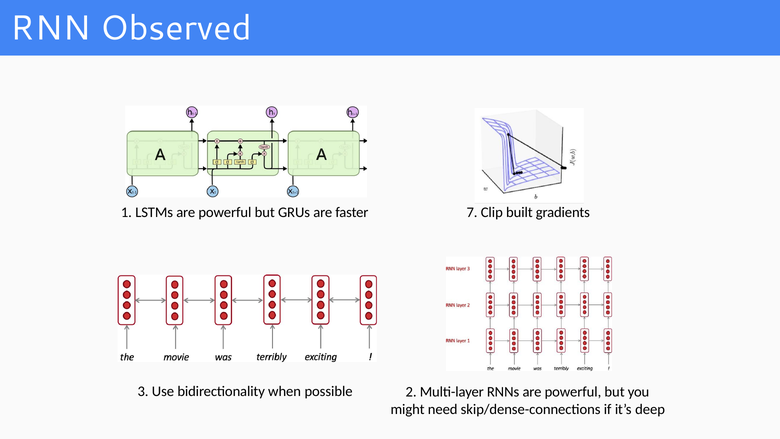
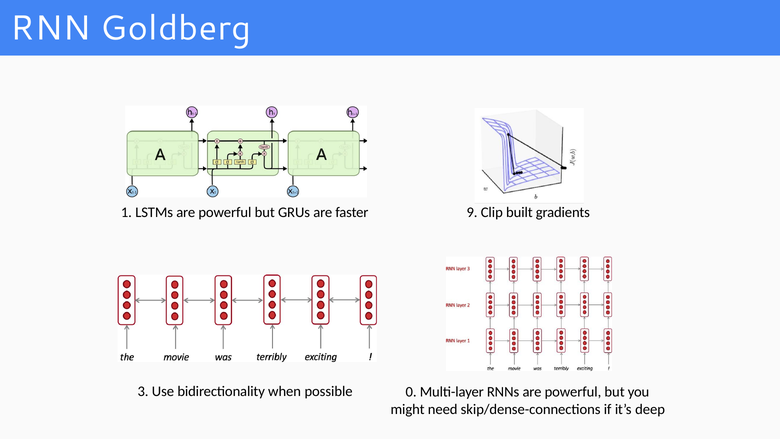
Observed: Observed -> Goldberg (176, 28)
7: 7 -> 9 (472, 212)
2: 2 -> 0 (411, 392)
